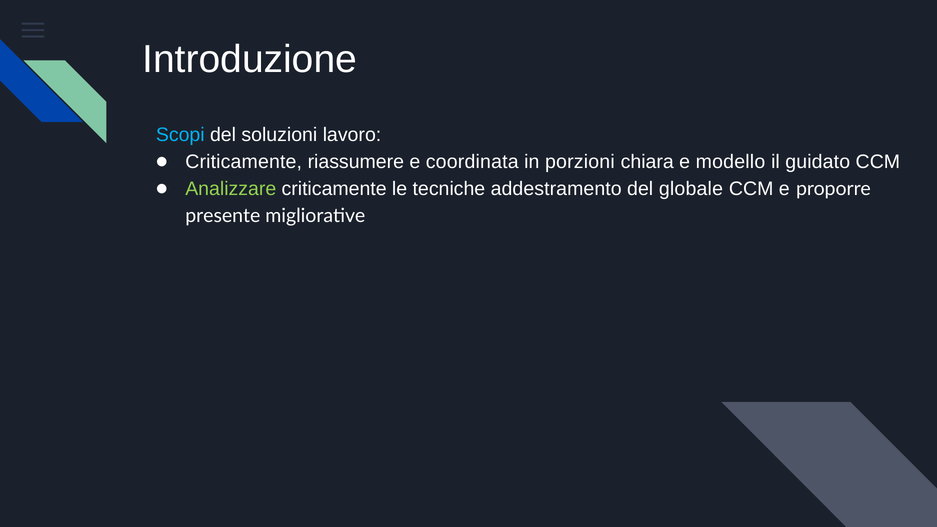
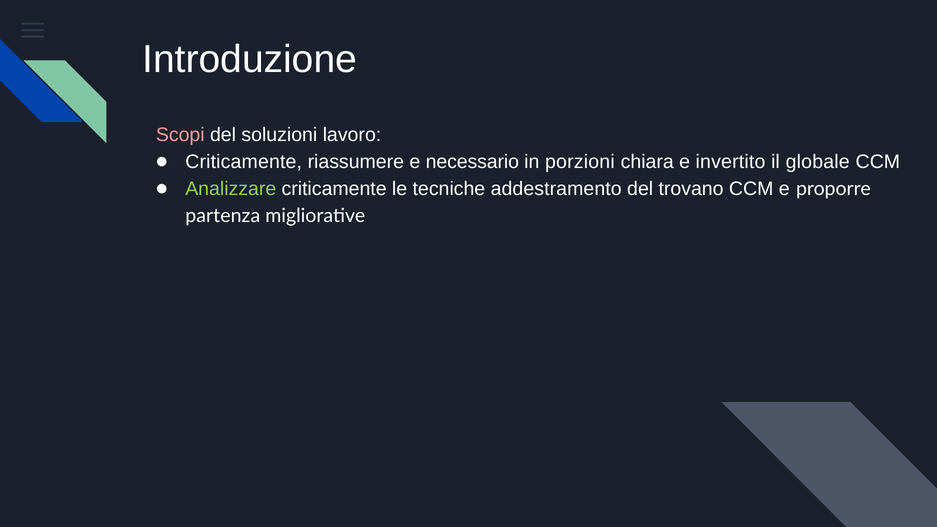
Scopi colour: light blue -> pink (180, 135)
coordinata: coordinata -> necessario (472, 162)
modello: modello -> invertito (730, 162)
guidato: guidato -> globale (818, 162)
globale: globale -> trovano (691, 189)
presente: presente -> partenza (223, 216)
